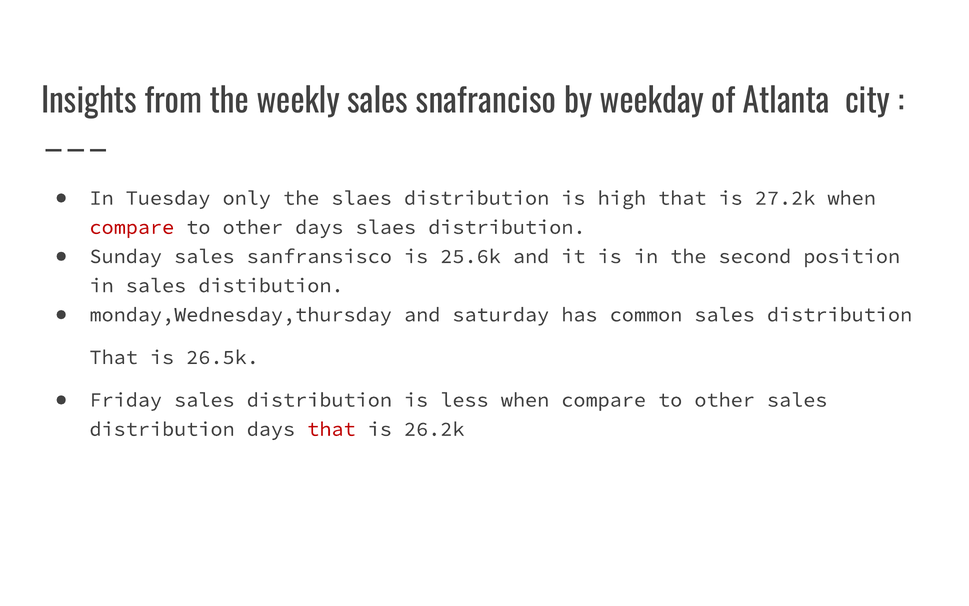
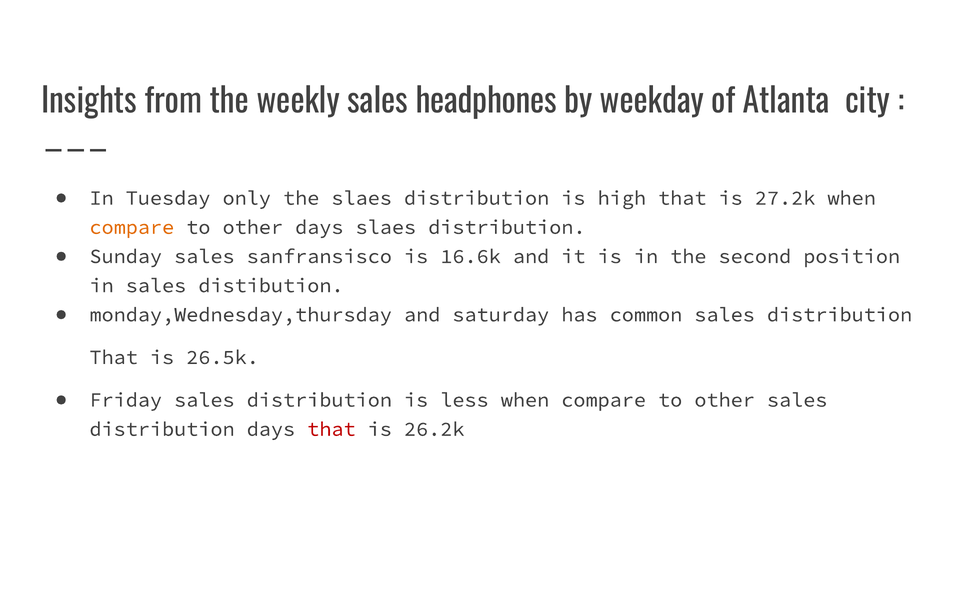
snafranciso: snafranciso -> headphones (486, 101)
compare colour: red -> orange (132, 227)
25.6k: 25.6k -> 16.6k (471, 256)
